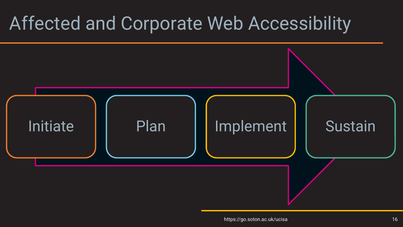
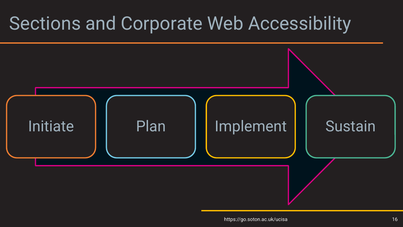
Affected: Affected -> Sections (45, 24)
